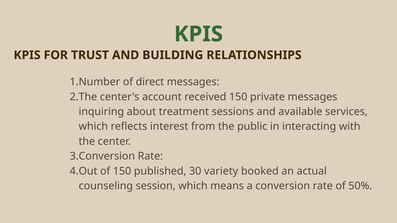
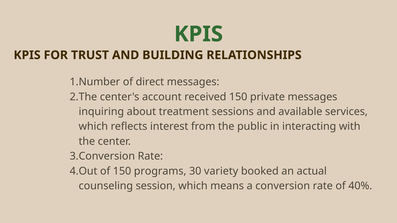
published: published -> programs (160, 171)
50%: 50% -> 40% (360, 186)
